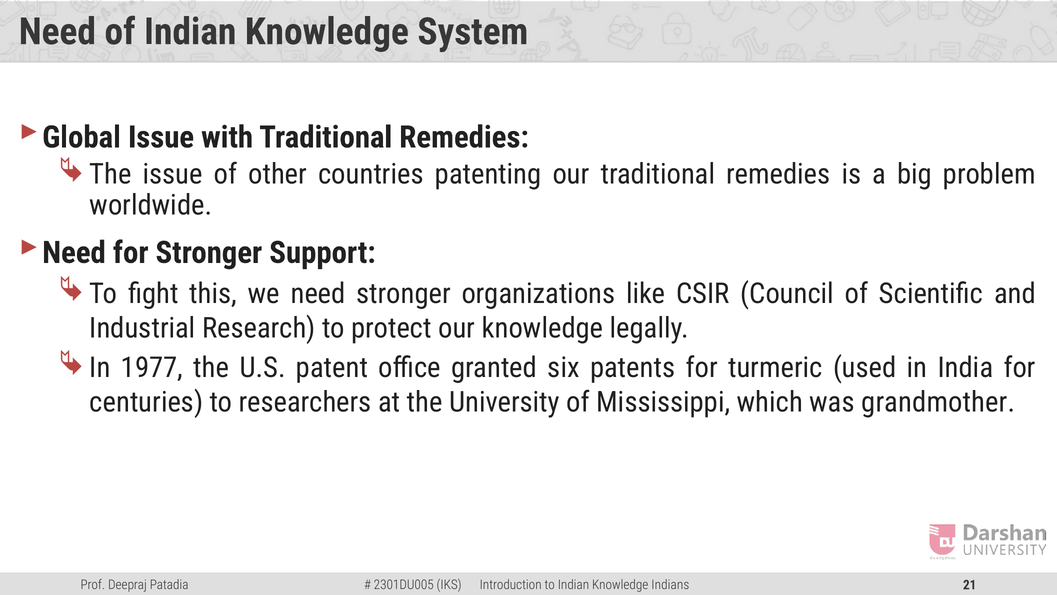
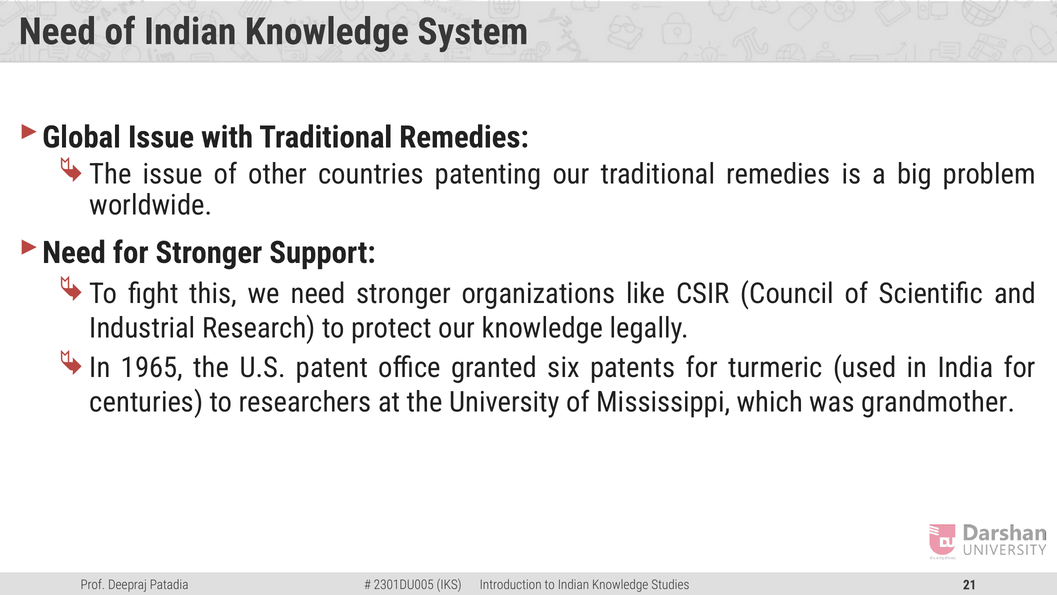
1977: 1977 -> 1965 (152, 368)
Indians: Indians -> Studies (670, 584)
